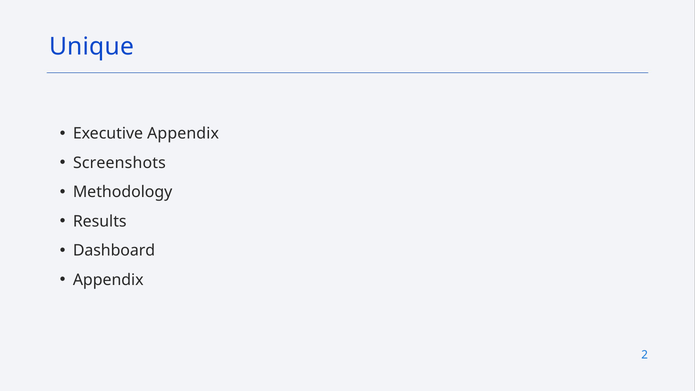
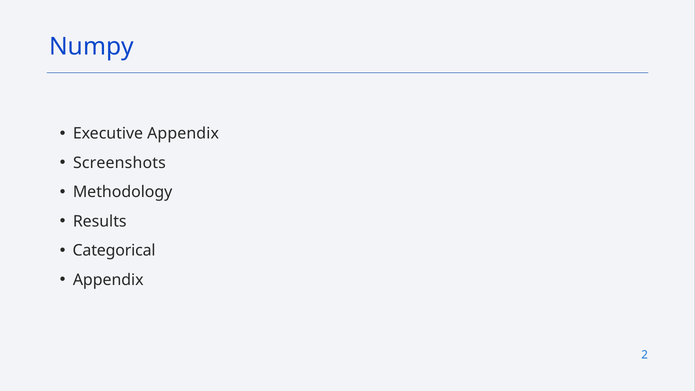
Unique: Unique -> Numpy (92, 46)
Dashboard: Dashboard -> Categorical (114, 251)
